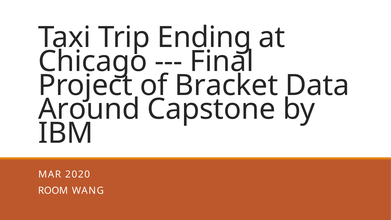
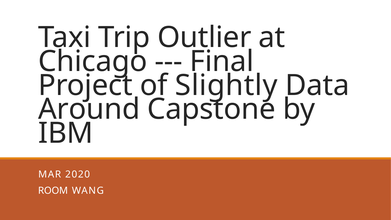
Ending: Ending -> Outlier (204, 37)
Bracket: Bracket -> Slightly (226, 85)
